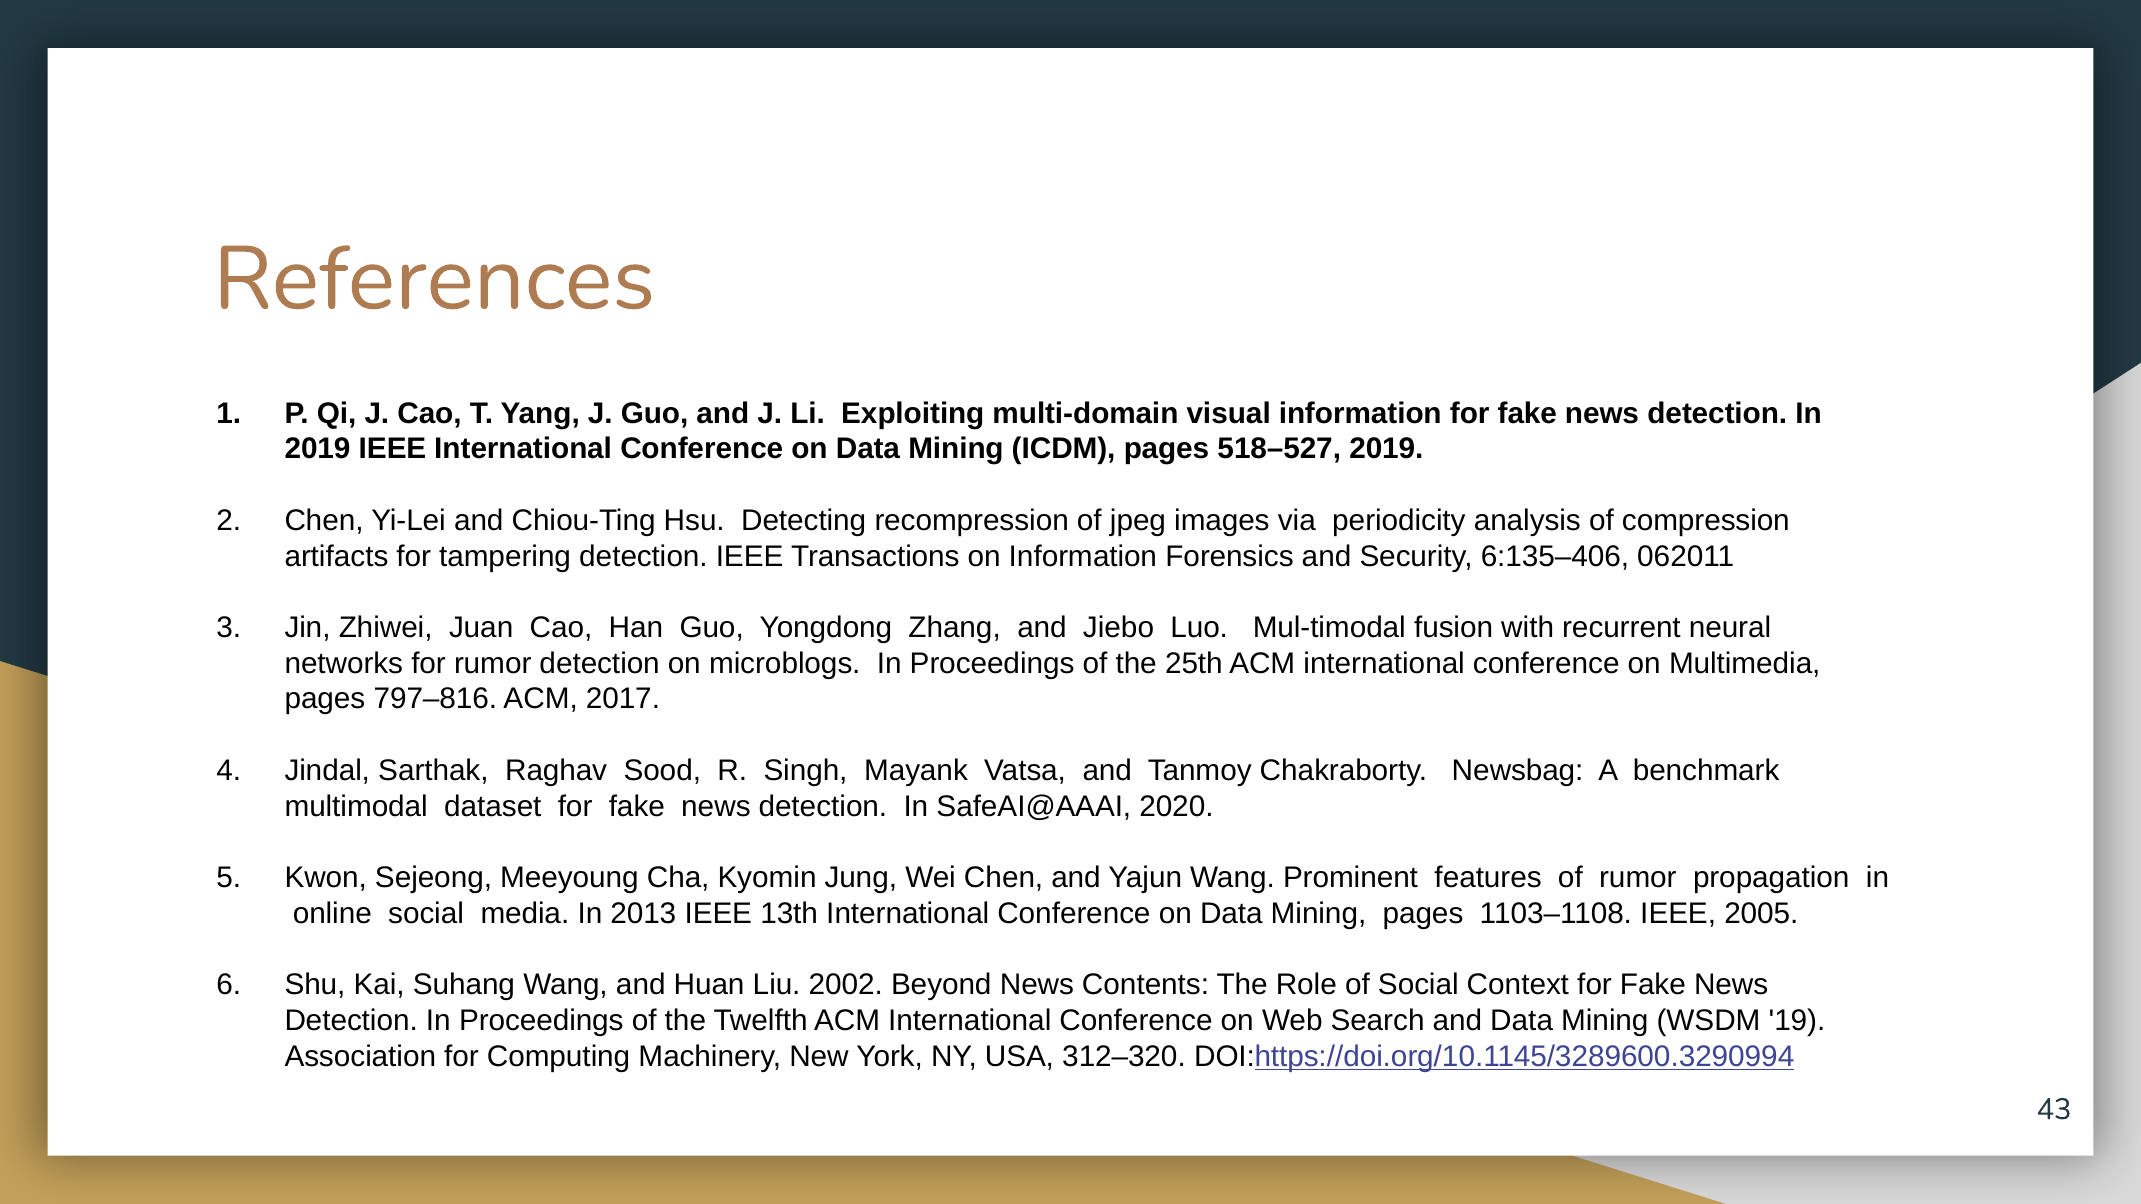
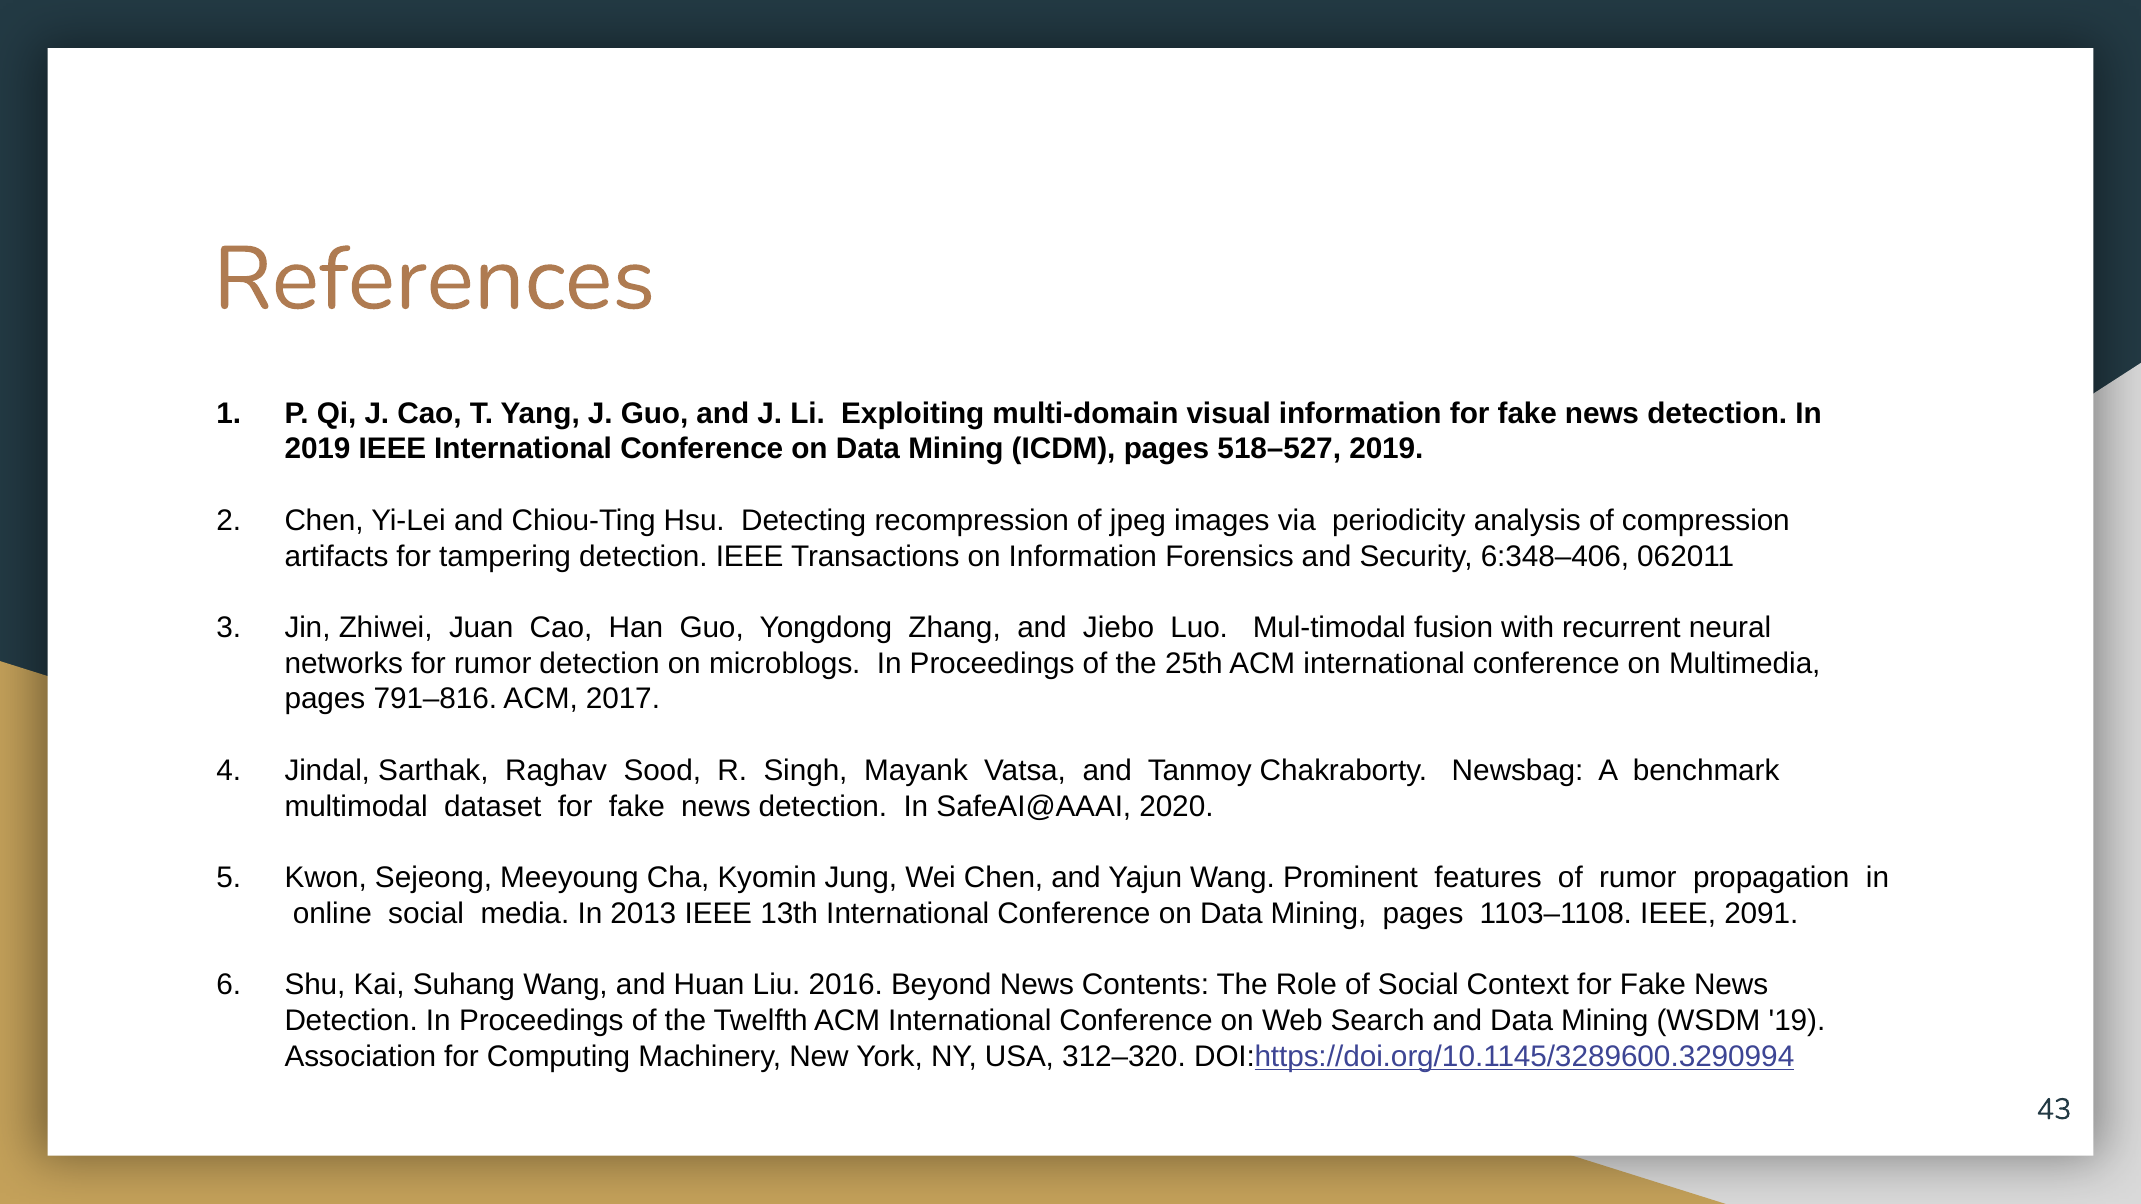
6:135–406: 6:135–406 -> 6:348–406 (1555, 556)
797–816: 797–816 -> 791–816 (435, 699)
2005: 2005 -> 2091 (1761, 914)
2002: 2002 -> 2016 (846, 985)
